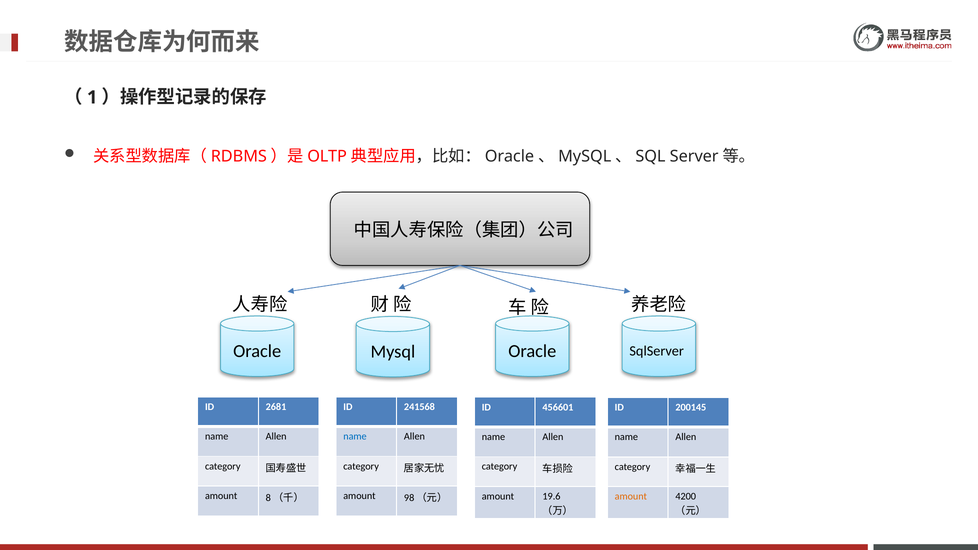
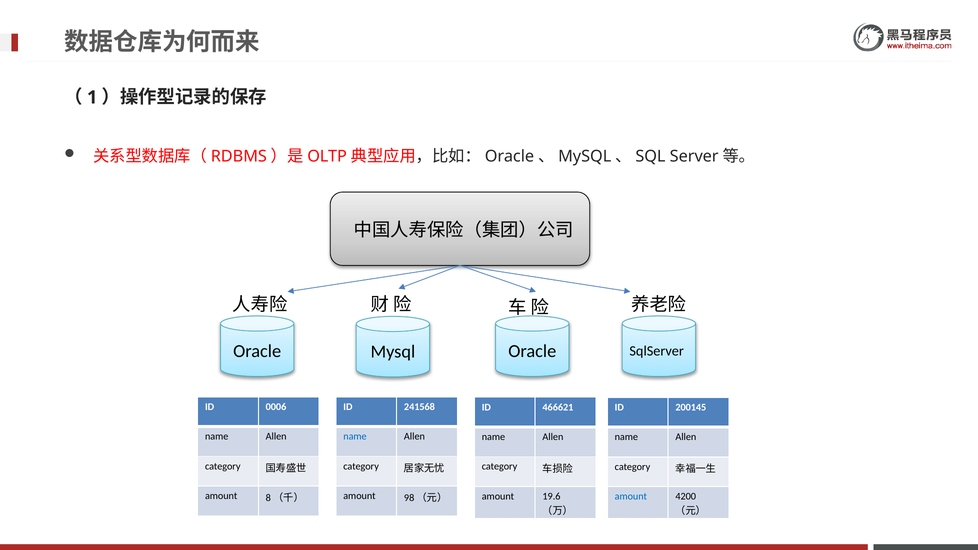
2681: 2681 -> 0006 (276, 407)
456601: 456601 -> 466621 (558, 407)
amount colour: orange -> blue (631, 497)
